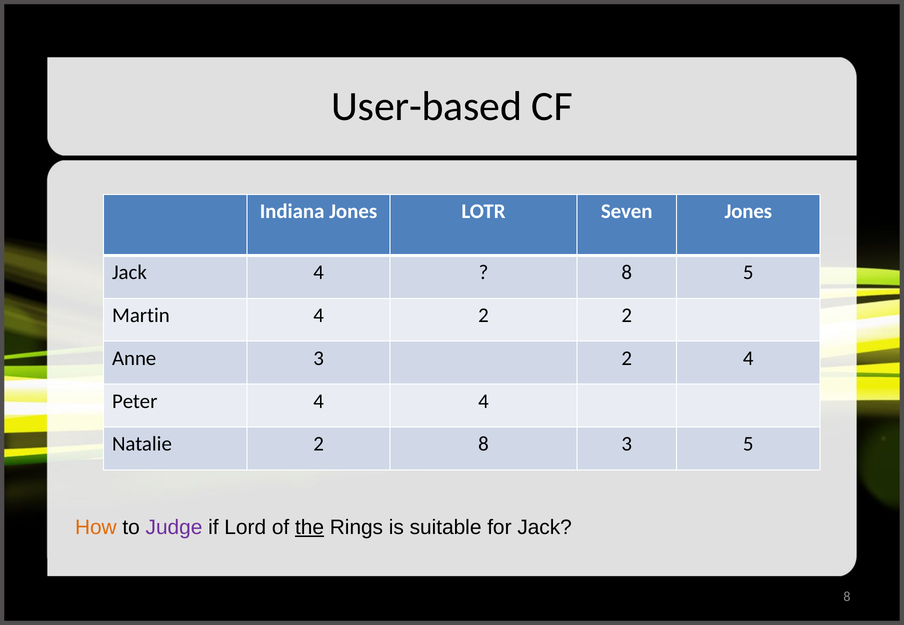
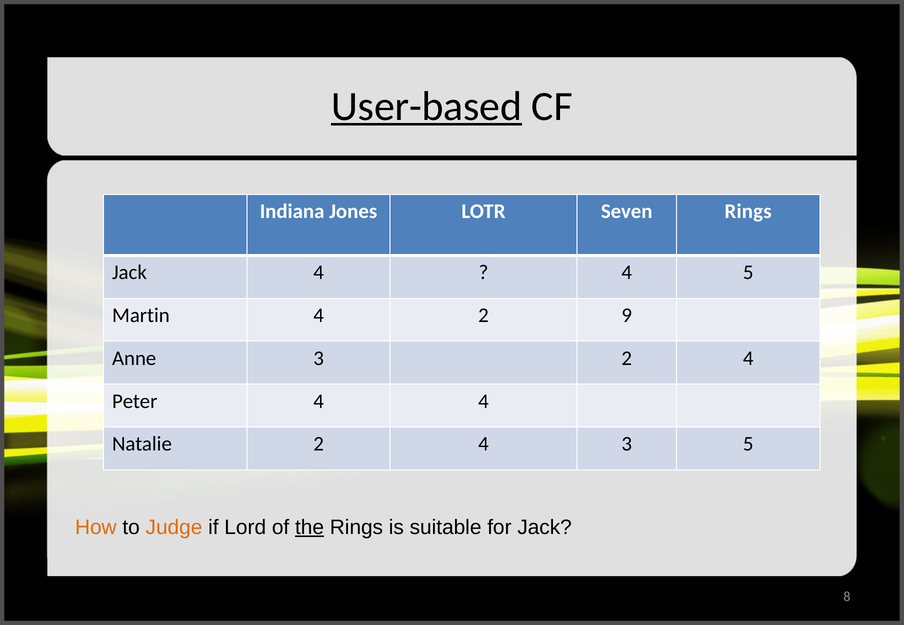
User-based underline: none -> present (427, 107)
Seven Jones: Jones -> Rings (748, 212)
8: 8 -> 4 (627, 273)
2 2: 2 -> 9 (627, 316)
Natalie 2 8: 8 -> 4 (483, 445)
Judge colour: purple -> orange (174, 528)
